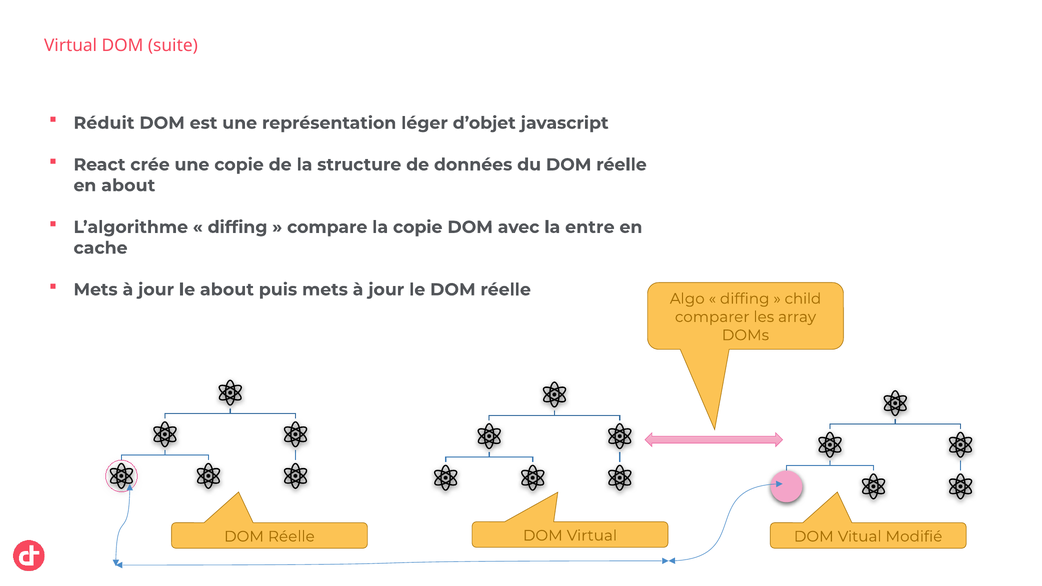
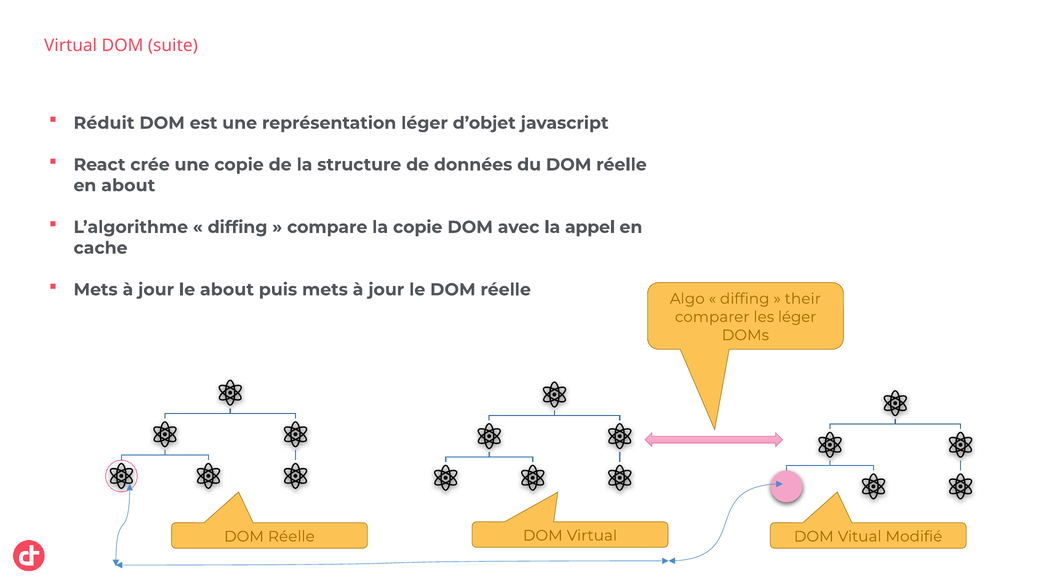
entre: entre -> appel (590, 227)
child: child -> their (803, 299)
les array: array -> léger (797, 317)
